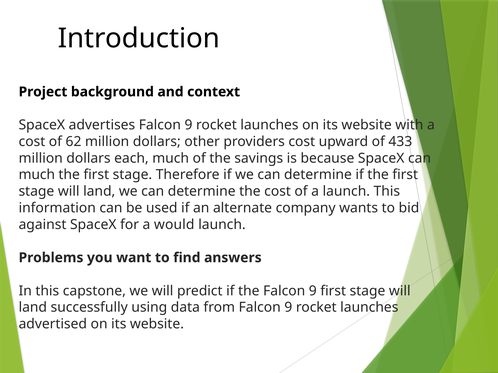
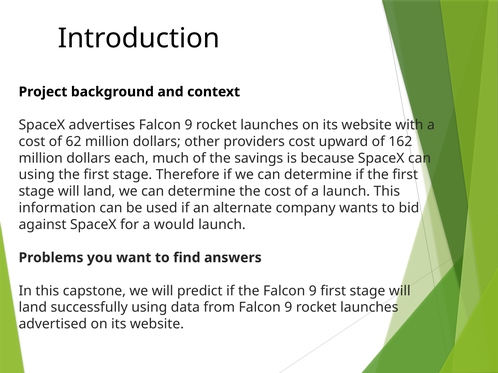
433: 433 -> 162 (400, 142)
much: much -> using (37, 175)
